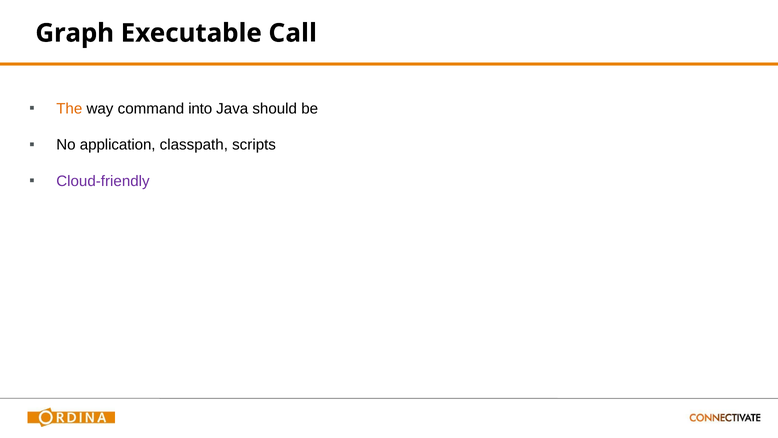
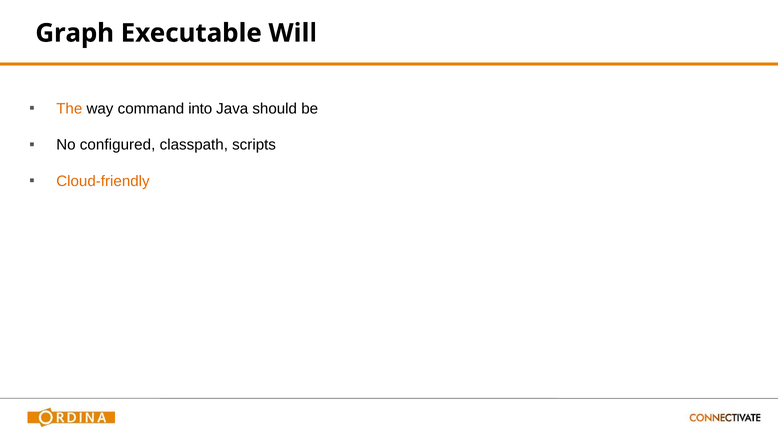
Call: Call -> Will (293, 33)
application: application -> configured (118, 145)
Cloud-friendly colour: purple -> orange (103, 181)
